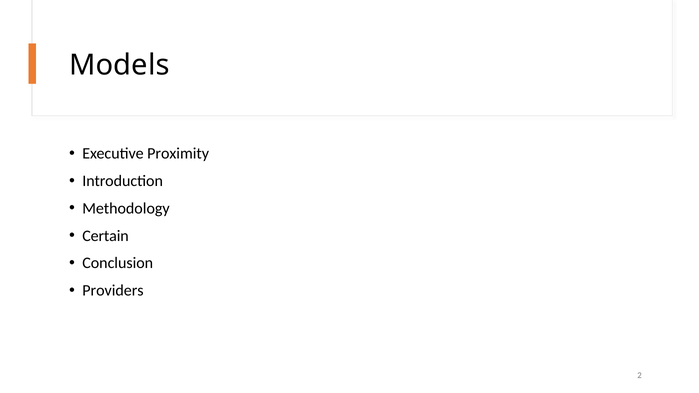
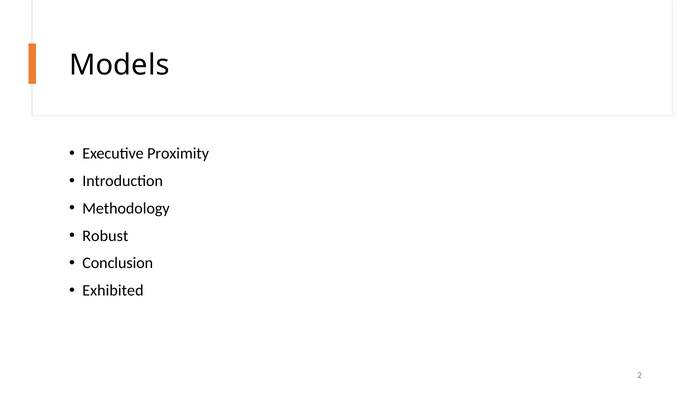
Certain: Certain -> Robust (105, 236)
Providers: Providers -> Exhibited (113, 291)
